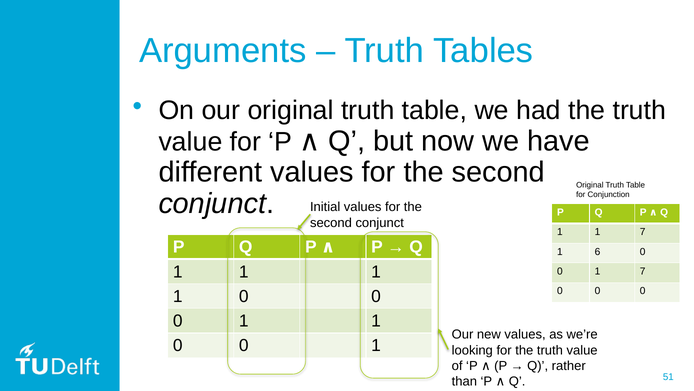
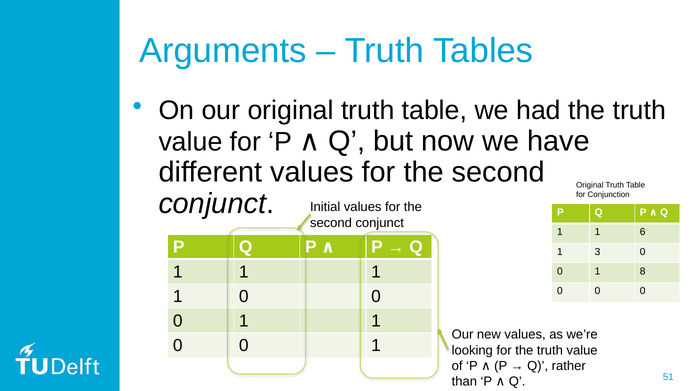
1 1 7: 7 -> 6 (643, 232)
6: 6 -> 3 (598, 251)
0 1 7: 7 -> 8 (643, 271)
